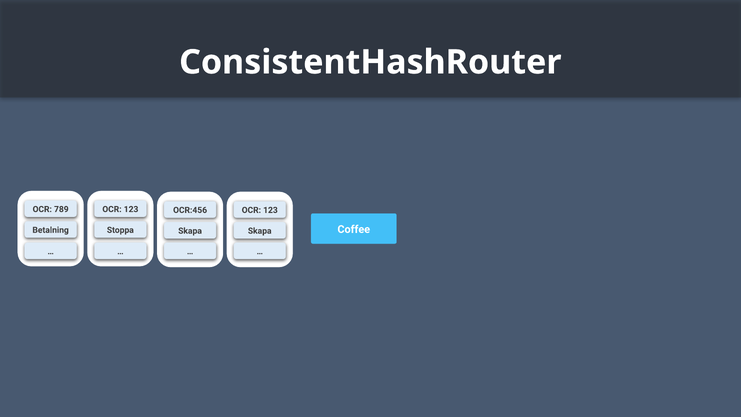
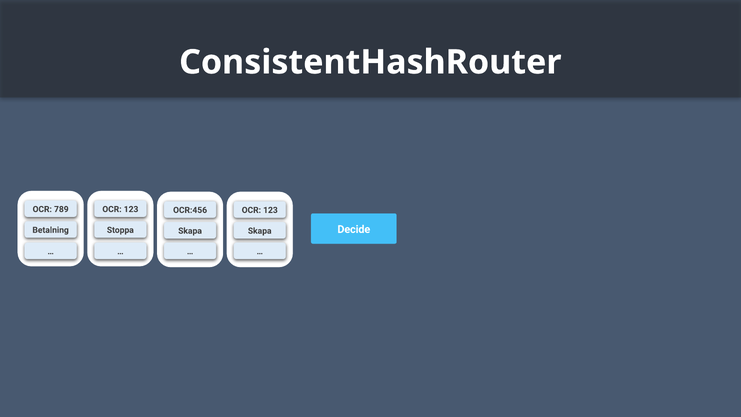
Coffee: Coffee -> Decide (354, 229)
